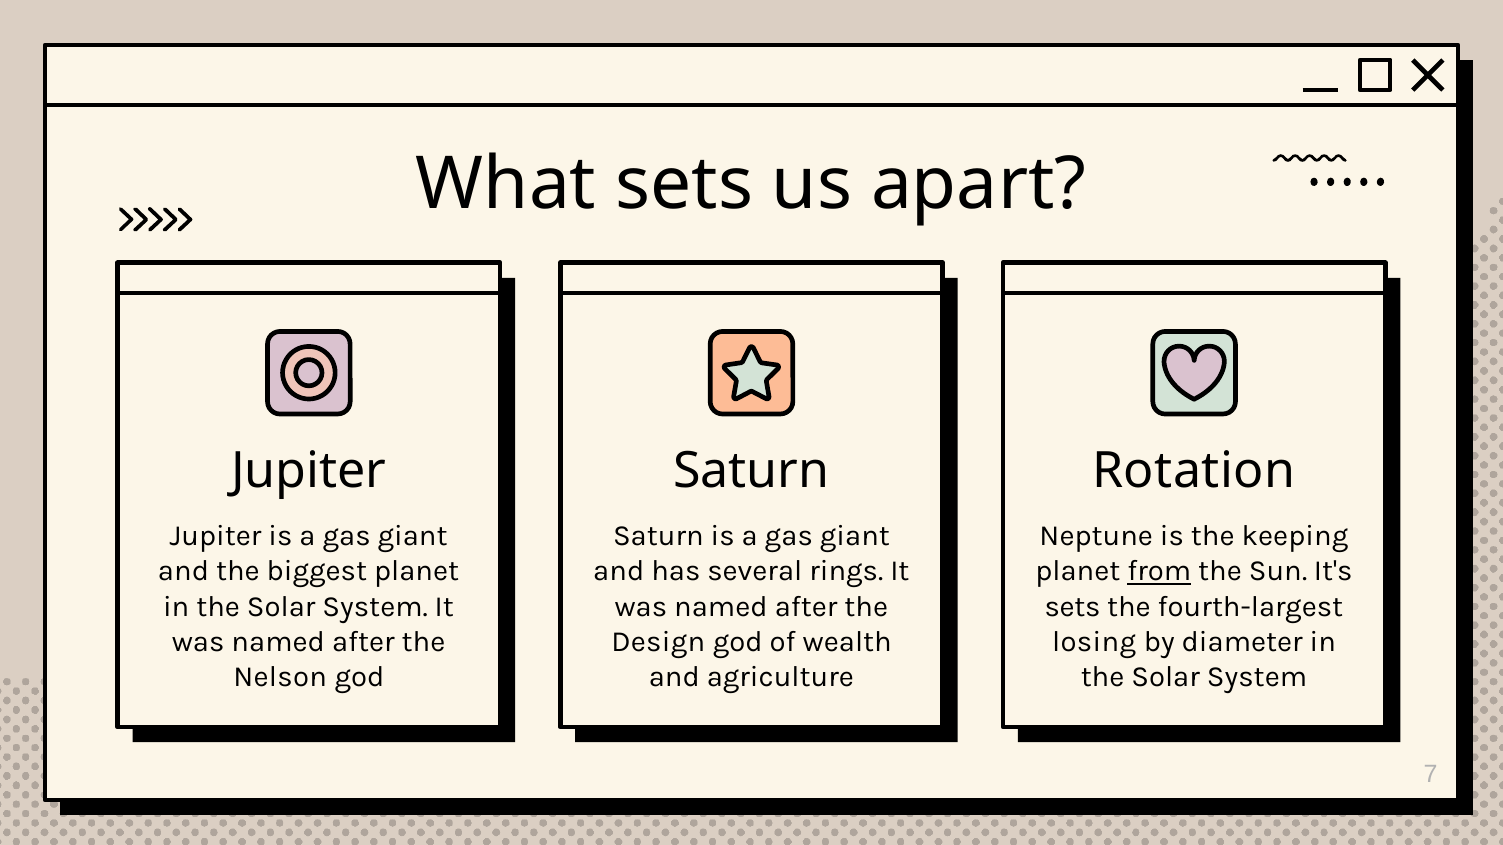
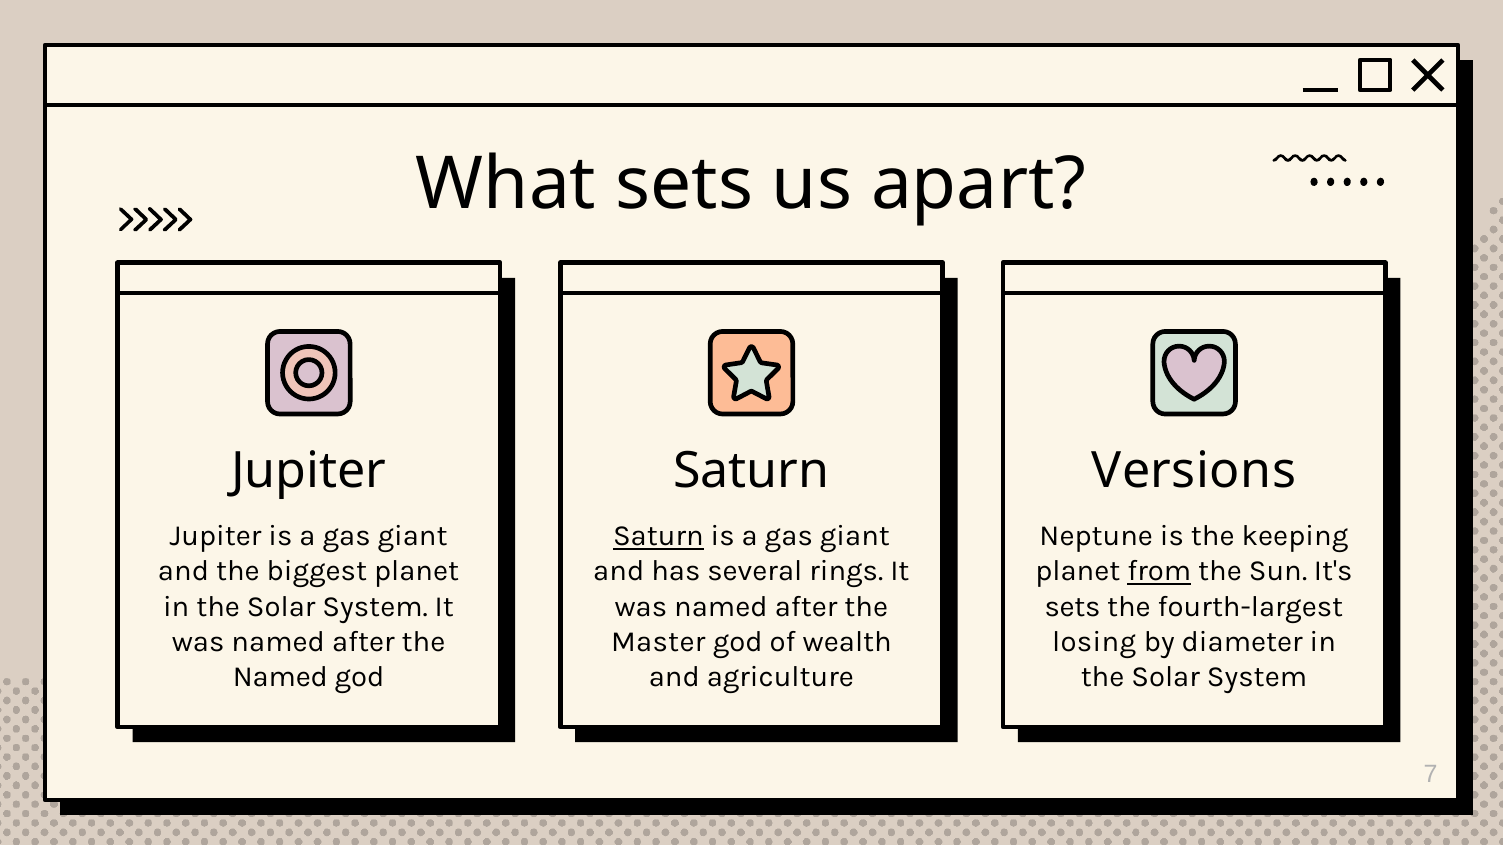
Rotation: Rotation -> Versions (1194, 471)
Saturn underline: none -> present (658, 537)
Design: Design -> Master (658, 642)
Nelson: Nelson -> Named (280, 677)
